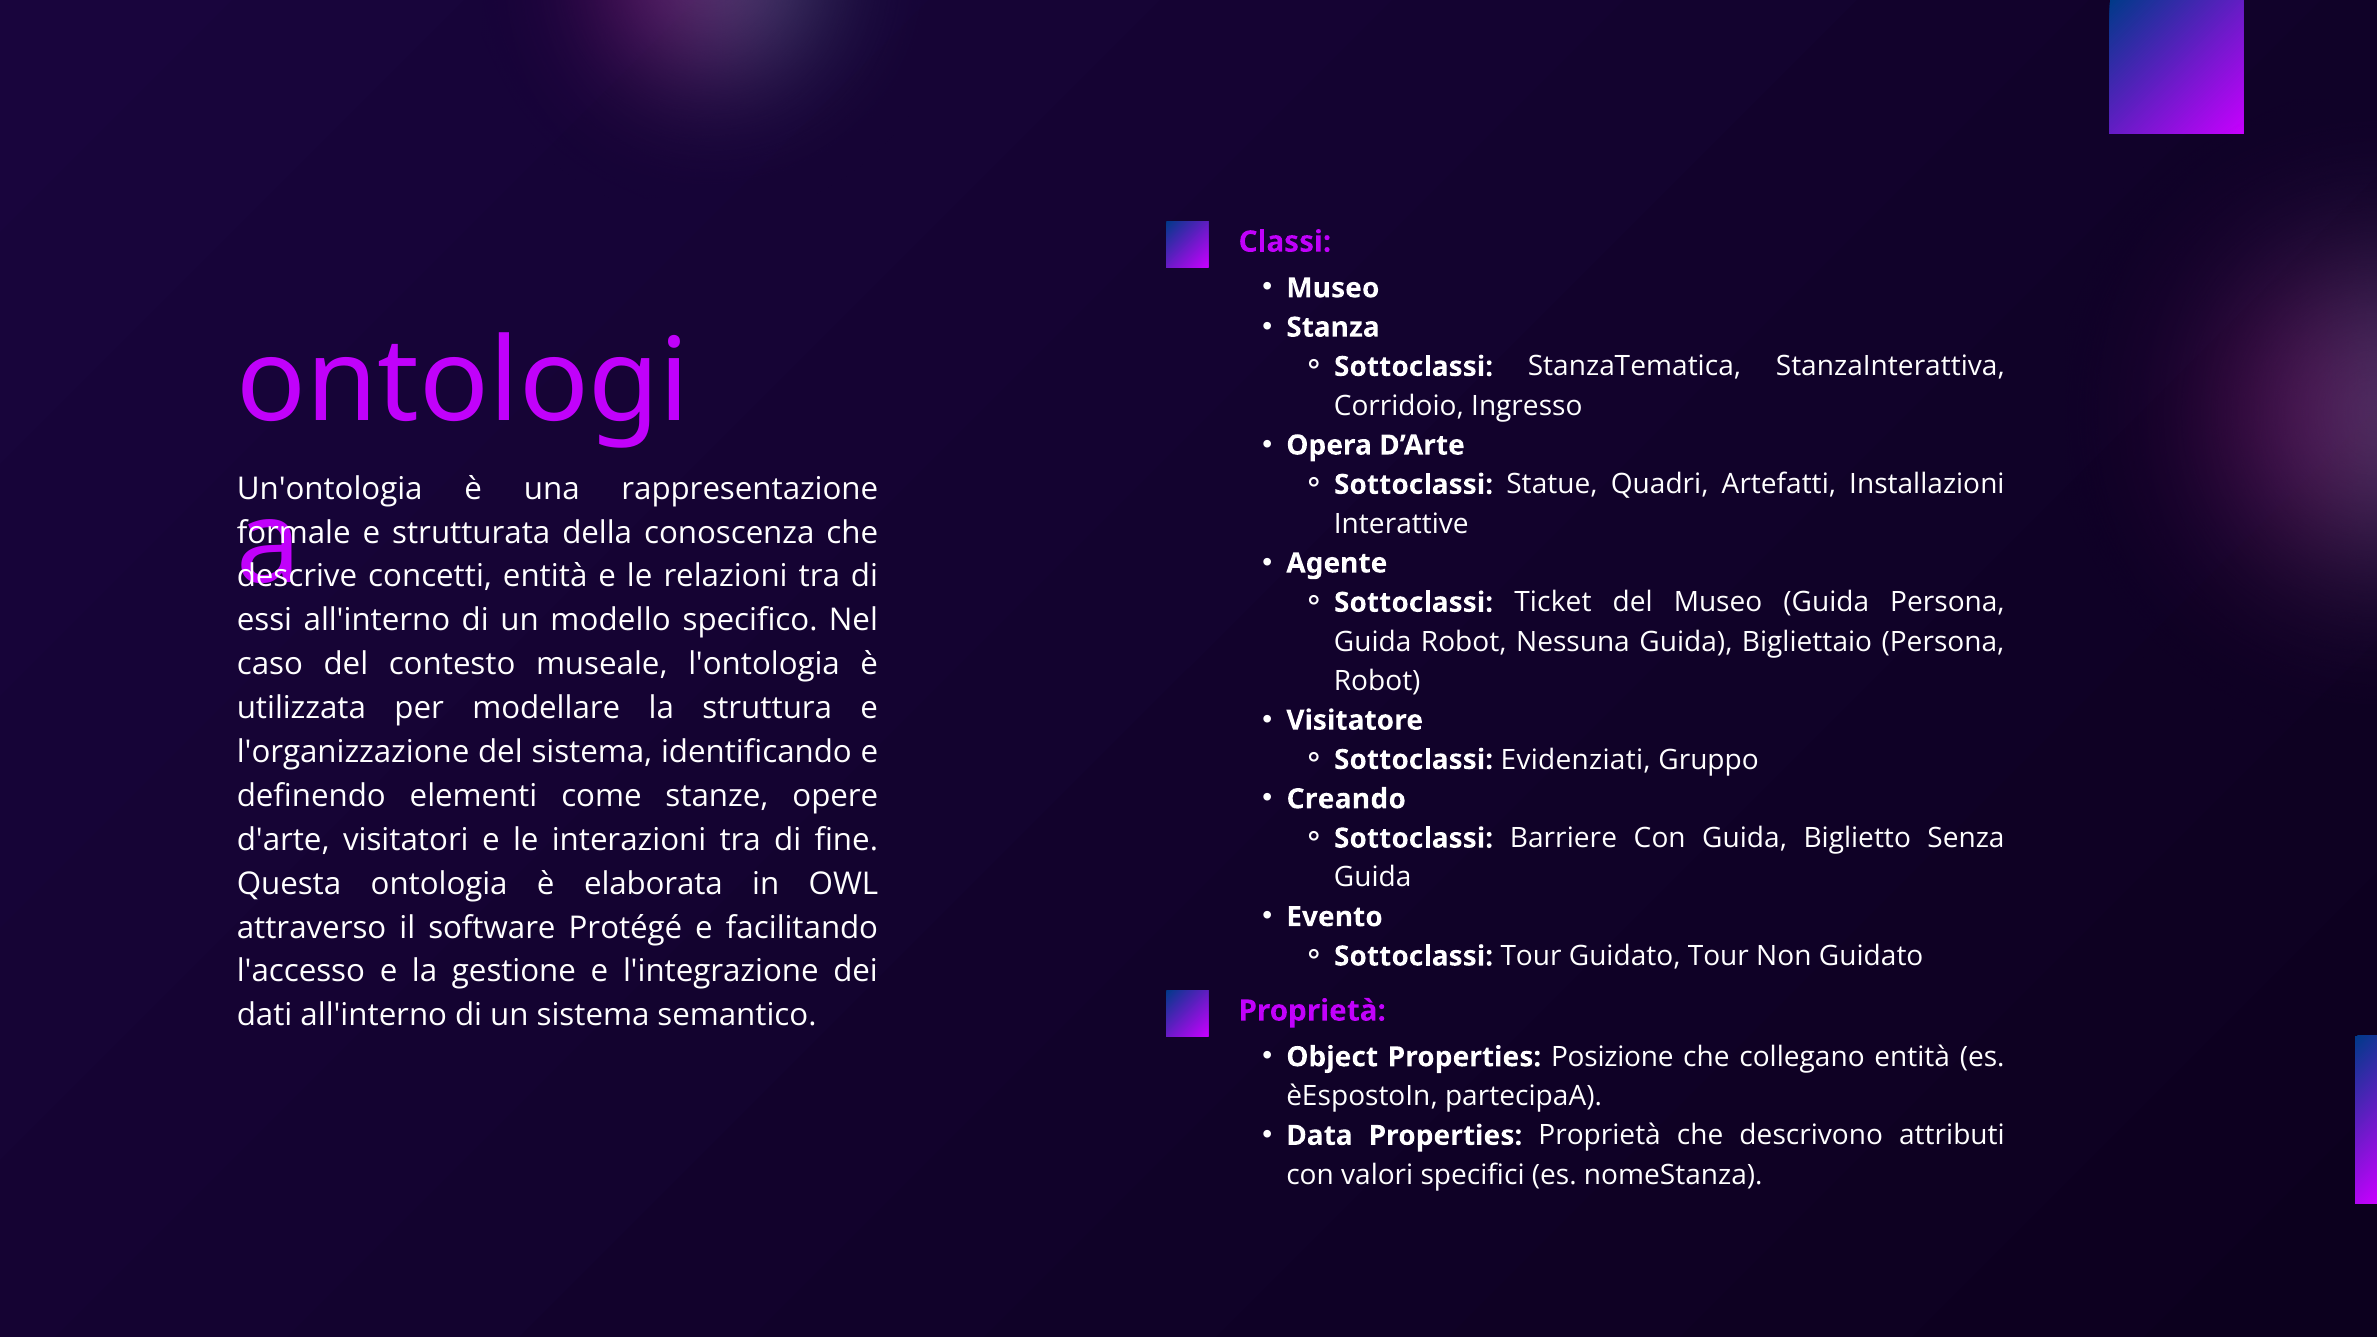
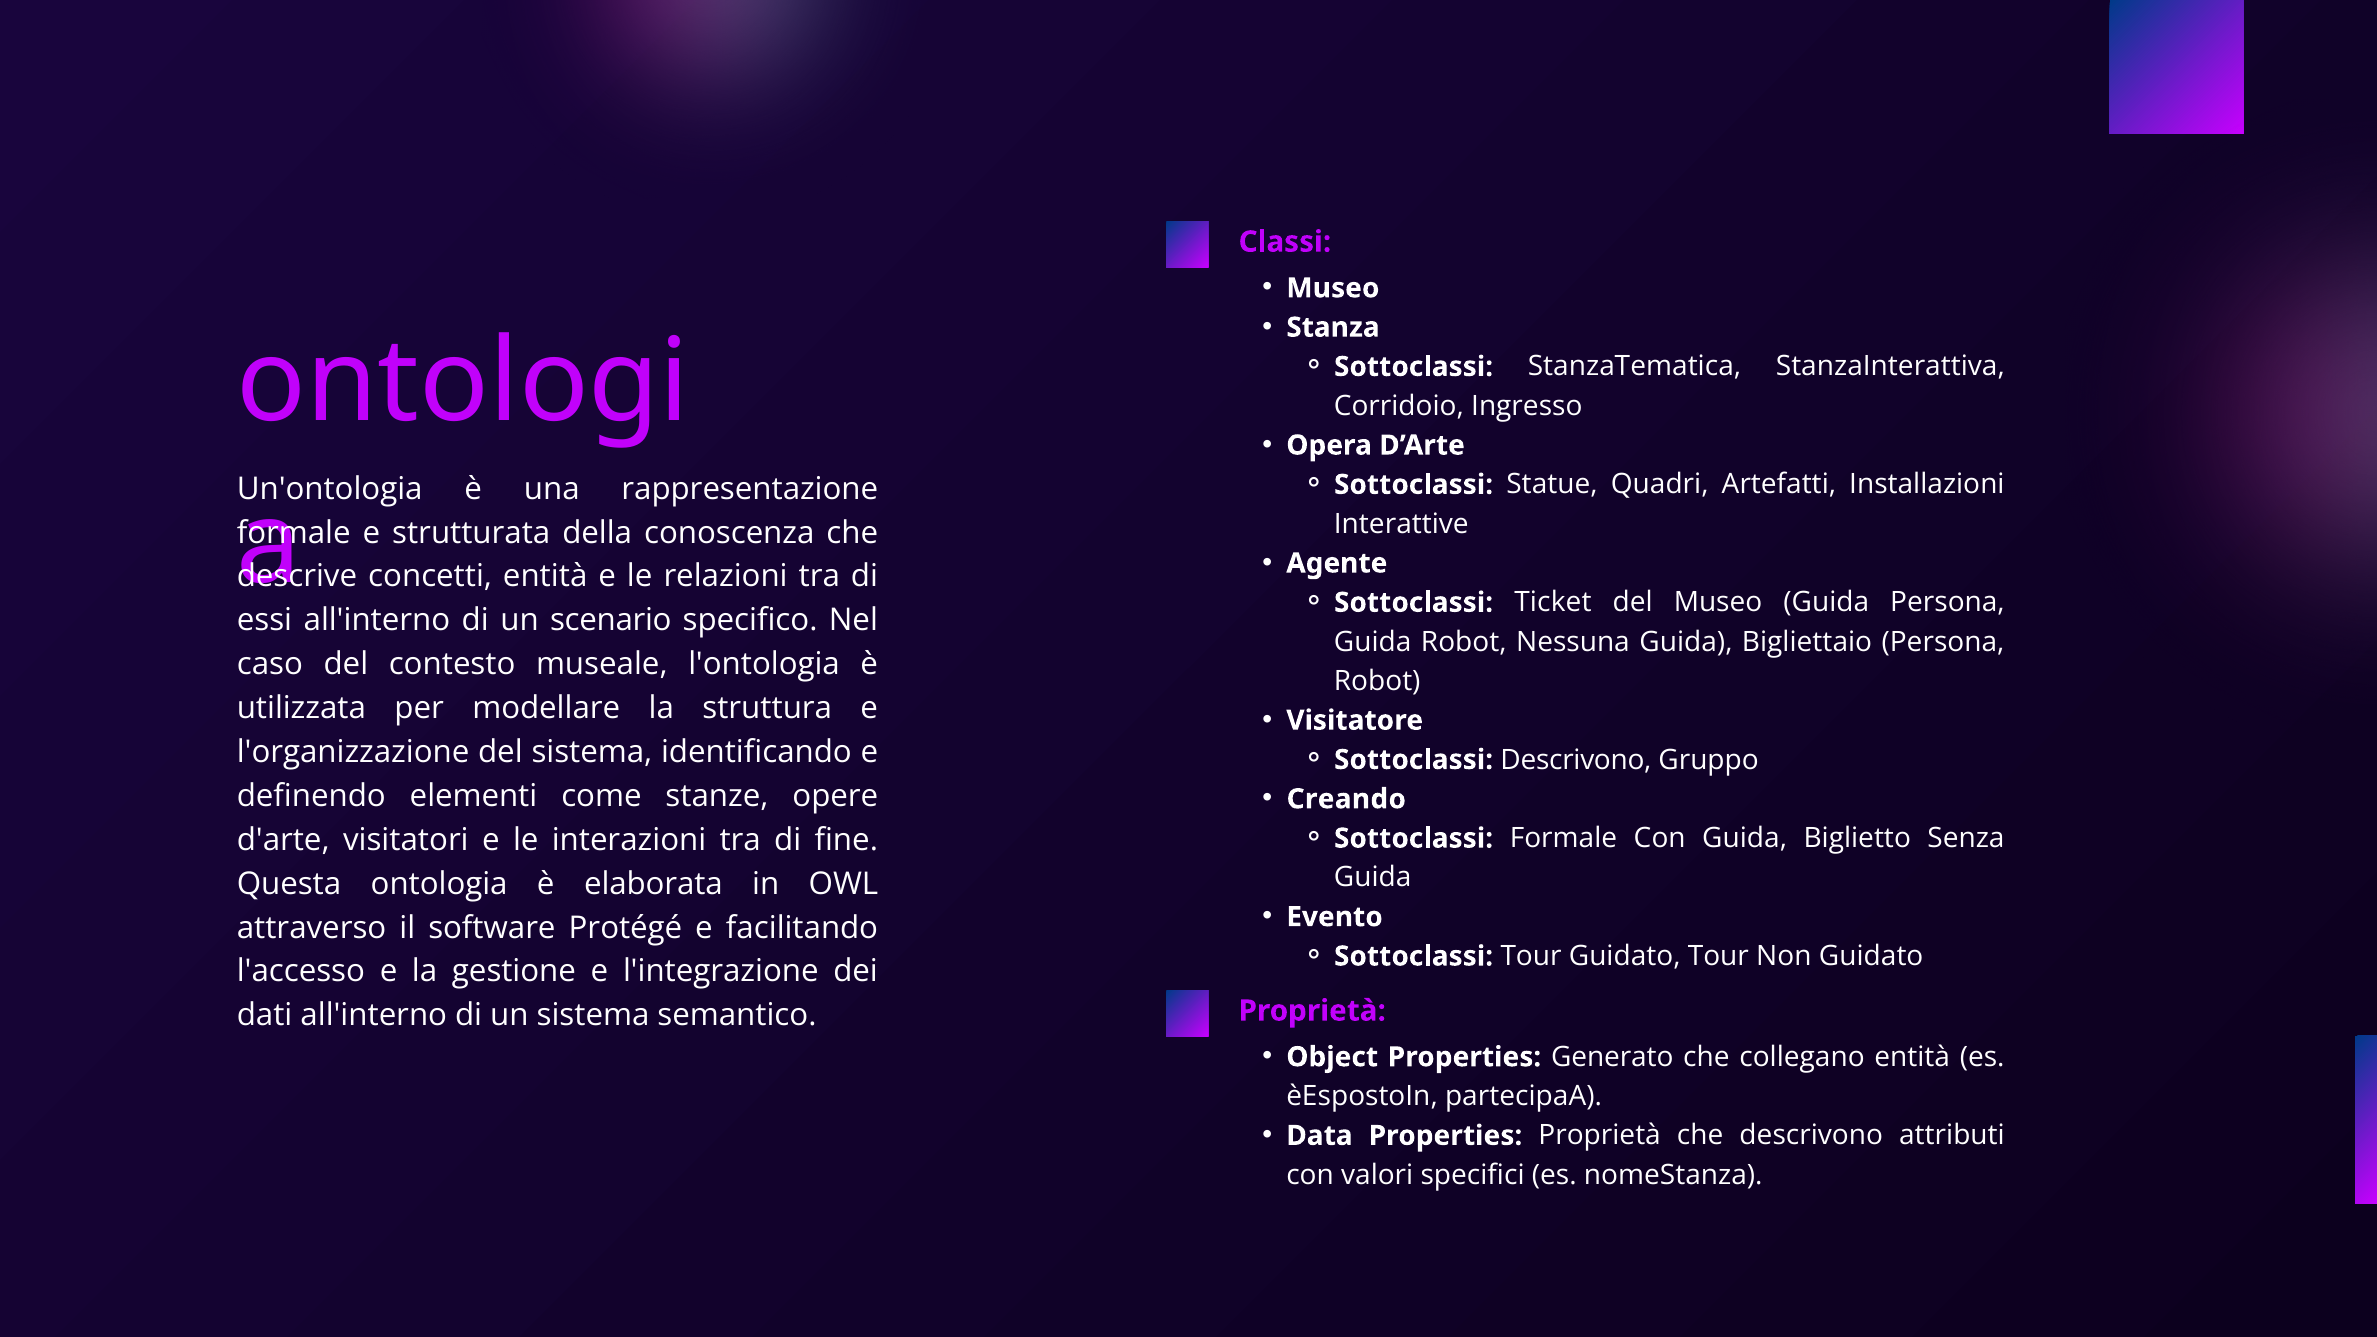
modello: modello -> scenario (611, 621)
Sottoclassi Evidenziati: Evidenziati -> Descrivono (1576, 760)
Sottoclassi Barriere: Barriere -> Formale (1563, 838)
Posizione: Posizione -> Generato (1612, 1057)
